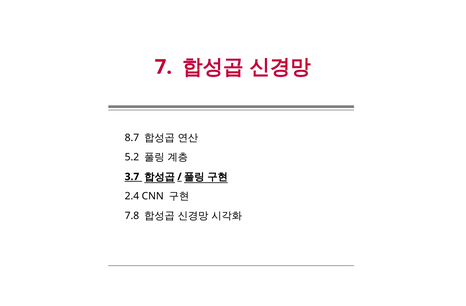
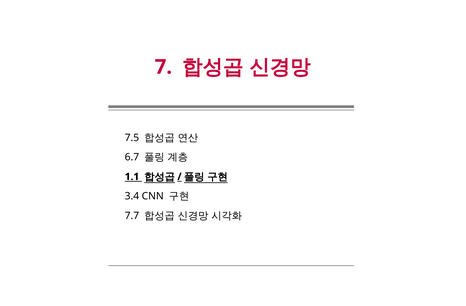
8.7: 8.7 -> 7.5 (132, 138)
5.2: 5.2 -> 6.7 (132, 157)
3.7: 3.7 -> 1.1 (132, 177)
2.4: 2.4 -> 3.4 (132, 196)
7.8: 7.8 -> 7.7 (132, 216)
